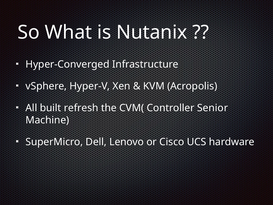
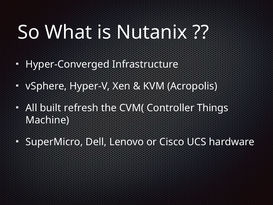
Senior: Senior -> Things (213, 108)
